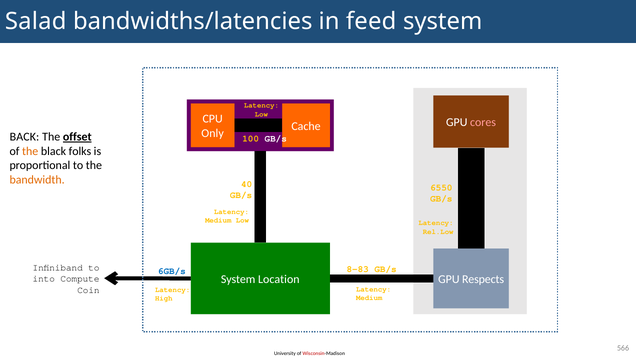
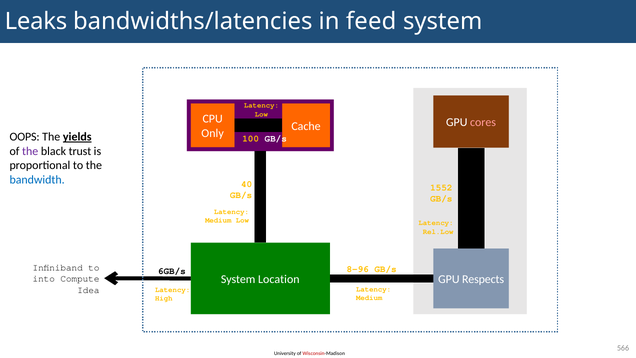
Salad: Salad -> Leaks (36, 21)
BACK: BACK -> OOPS (25, 137)
offset: offset -> yields (77, 137)
the colour: orange -> purple (30, 151)
folks: folks -> trust (80, 151)
bandwidth colour: orange -> blue (37, 180)
6550: 6550 -> 1552 (441, 187)
8-83: 8-83 -> 8-96 (358, 269)
6GB/s colour: blue -> black (172, 271)
Coin: Coin -> Idea (88, 290)
